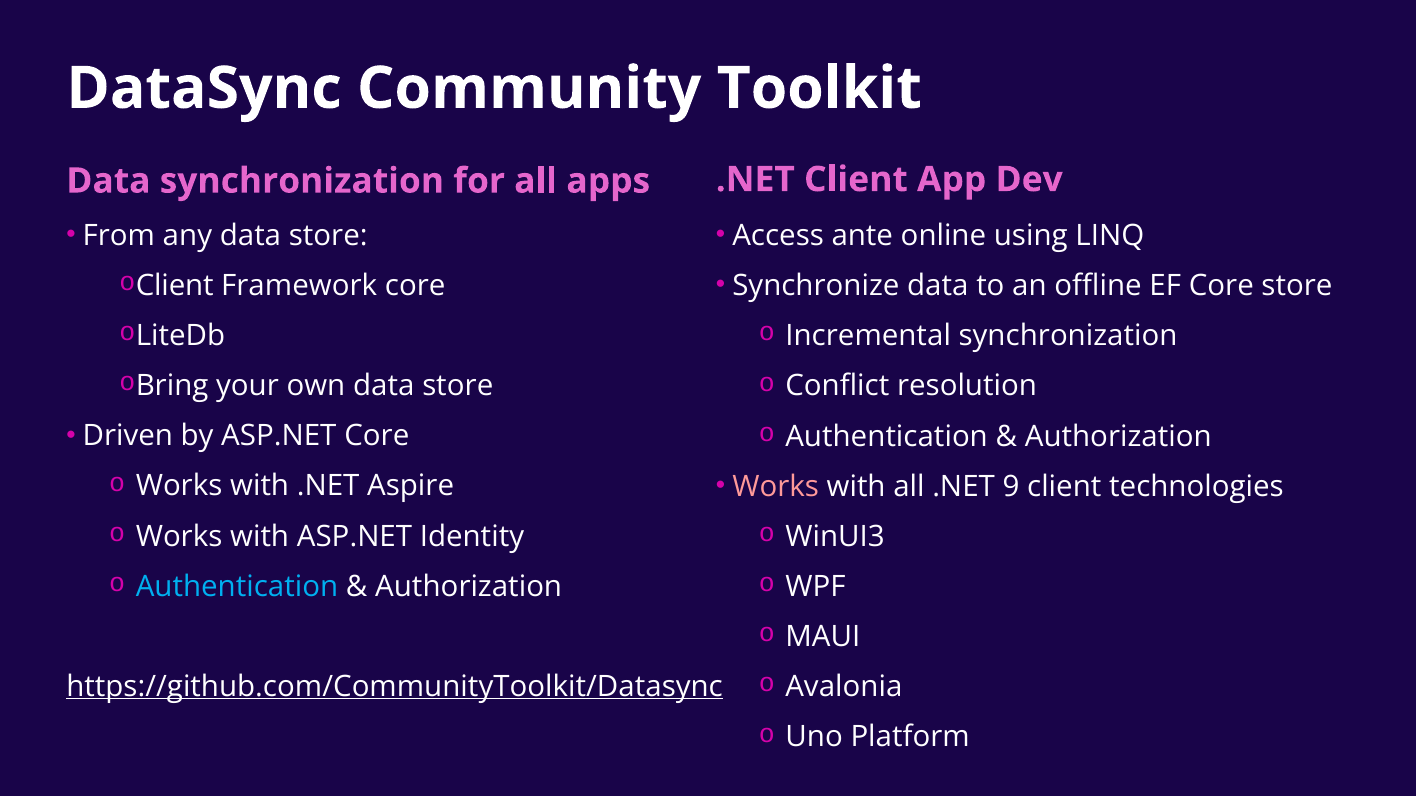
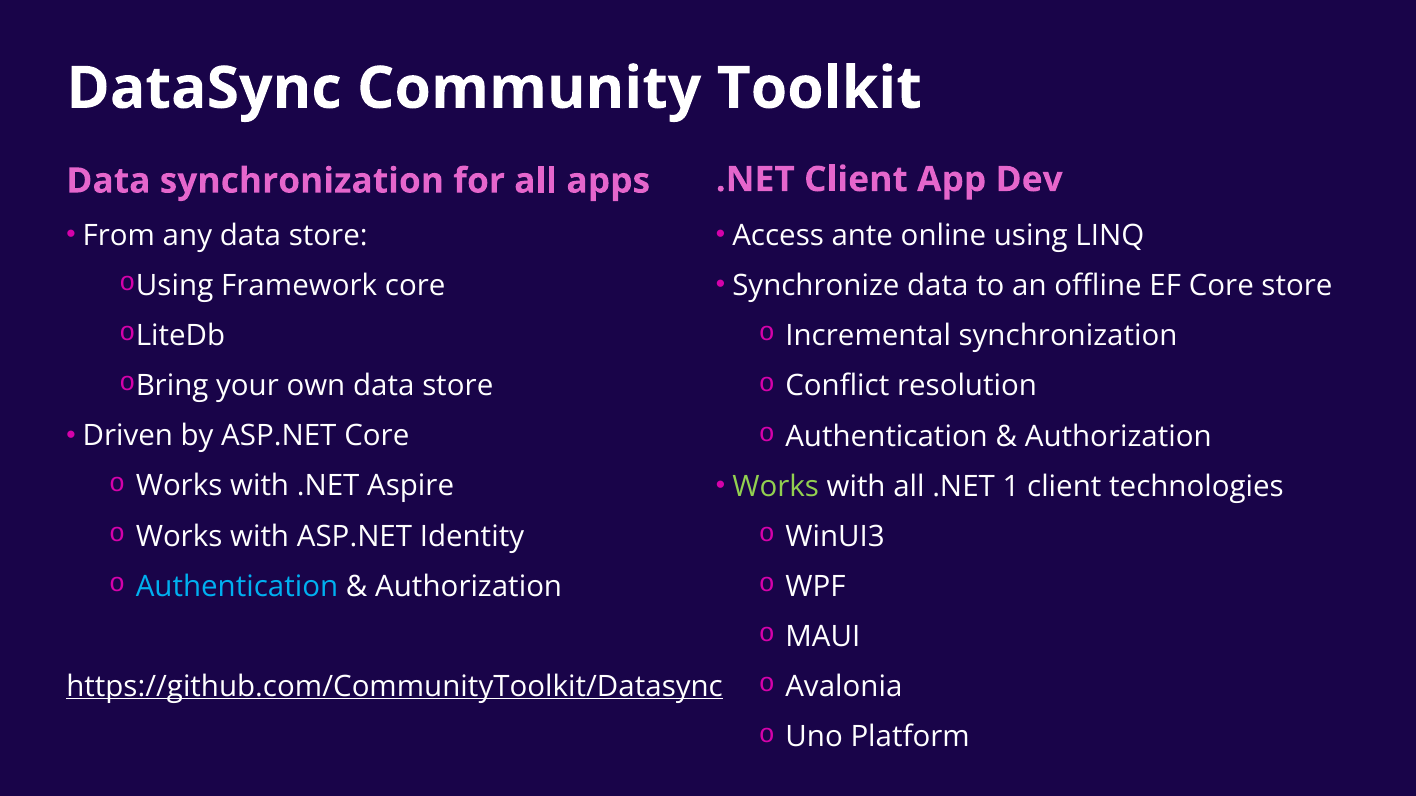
Client: Client -> Using (175, 286)
Works colour: pink -> light green (776, 487)
9: 9 -> 1 (1011, 487)
